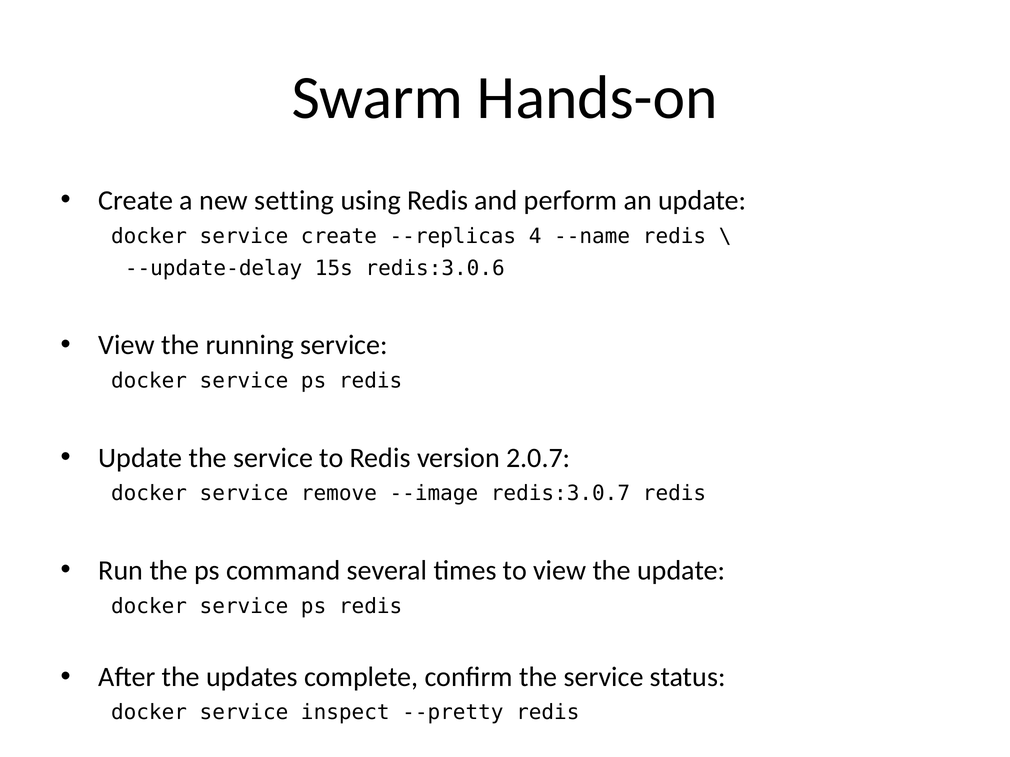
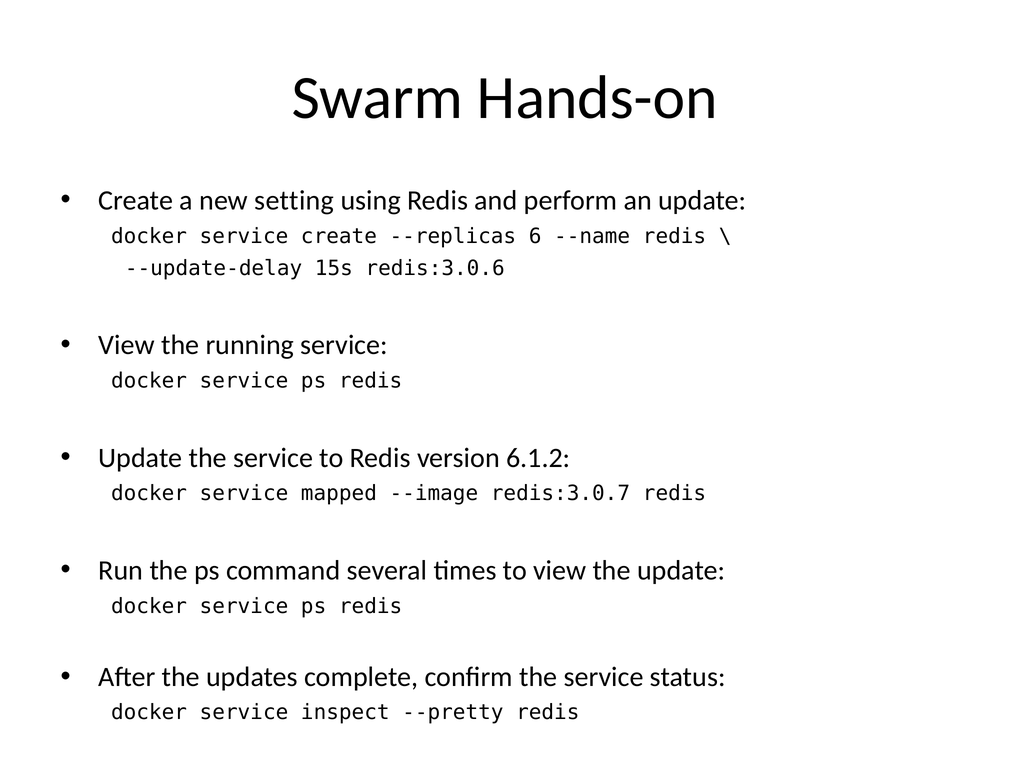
4: 4 -> 6 (535, 236)
2.0.7: 2.0.7 -> 6.1.2 (538, 458)
remove: remove -> mapped (339, 494)
